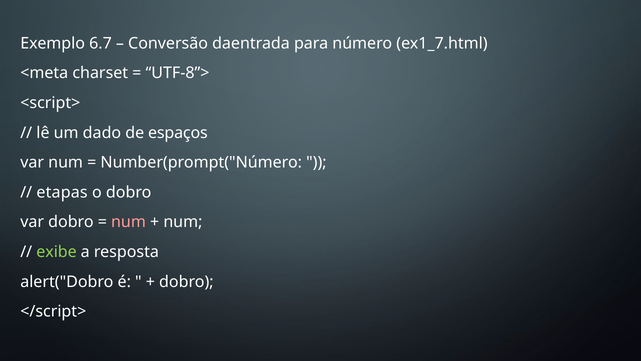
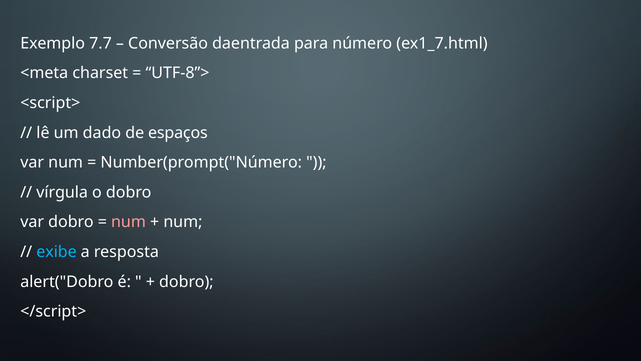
6.7: 6.7 -> 7.7 (101, 43)
etapas: etapas -> vírgula (62, 192)
exibe colour: light green -> light blue (57, 252)
